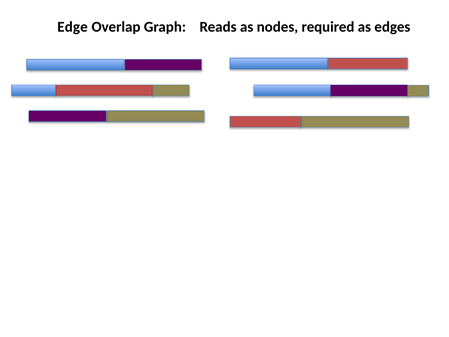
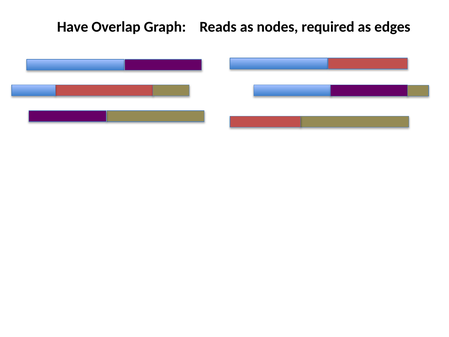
Edge: Edge -> Have (73, 27)
